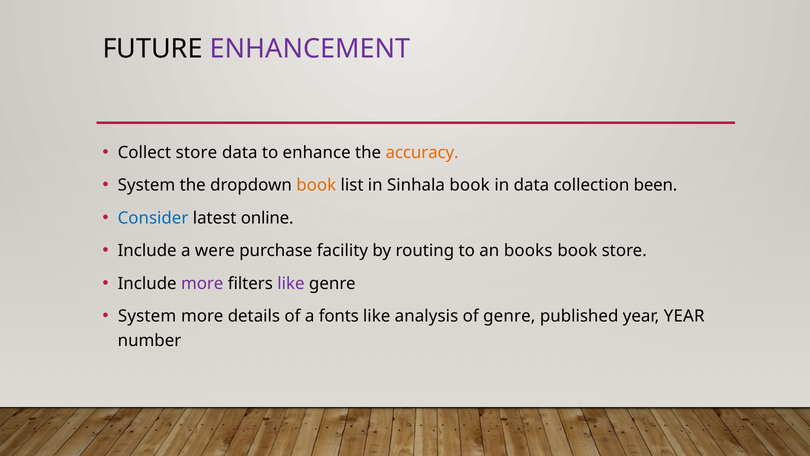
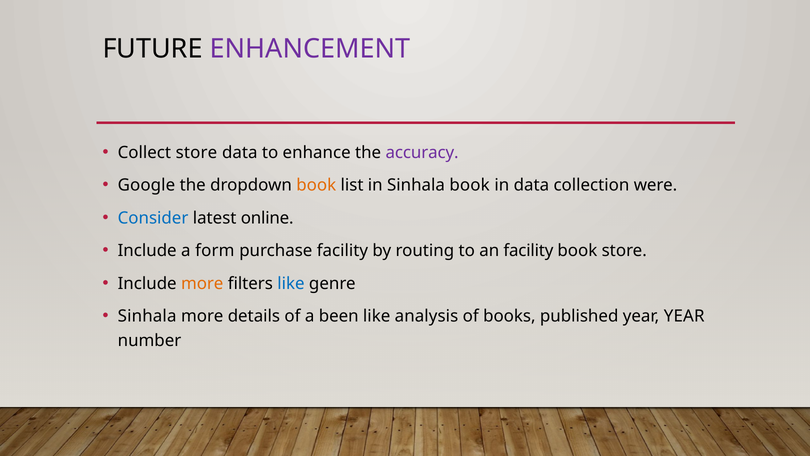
accuracy colour: orange -> purple (422, 152)
System: System -> Google (146, 185)
been: been -> were (655, 185)
were: were -> form (215, 251)
an books: books -> facility (528, 251)
more colour: purple -> orange (202, 283)
like colour: purple -> blue (291, 283)
System: System -> Sinhala (147, 316)
fonts: fonts -> been (339, 316)
of genre: genre -> books (509, 316)
